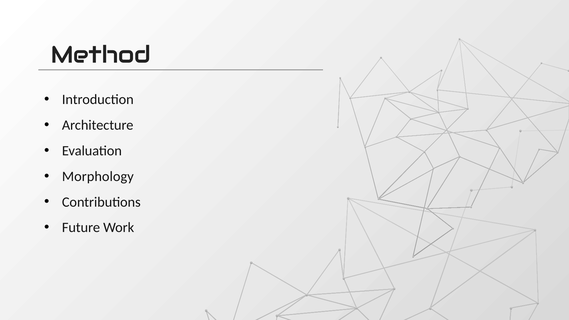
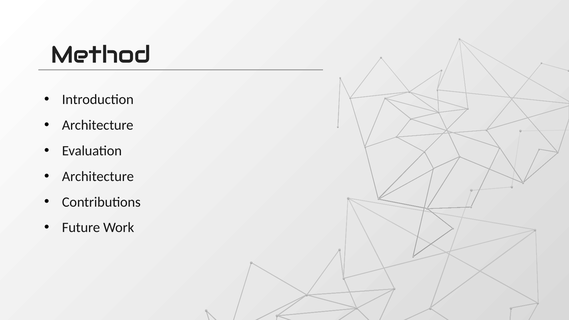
Morphology: Morphology -> Architecture (98, 176)
